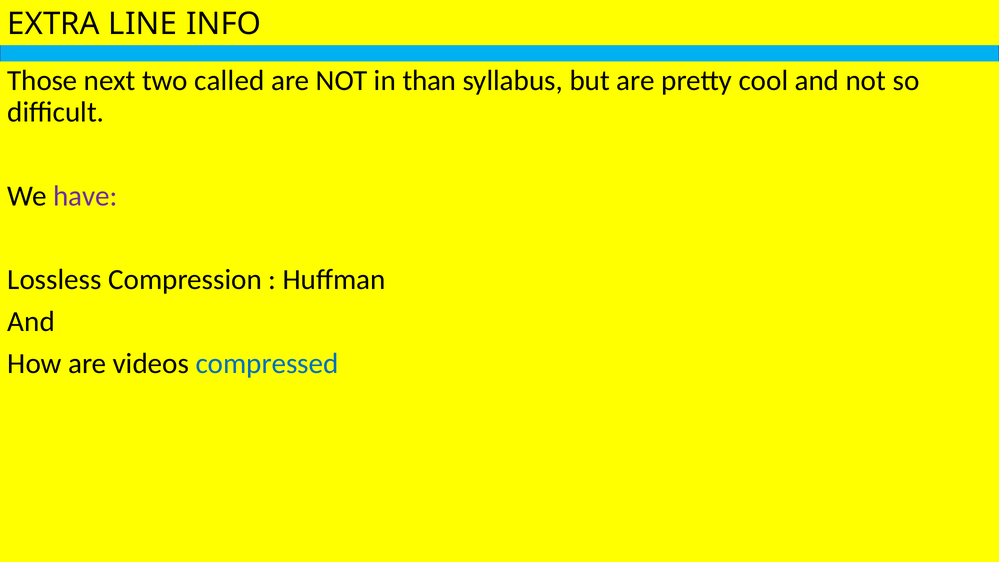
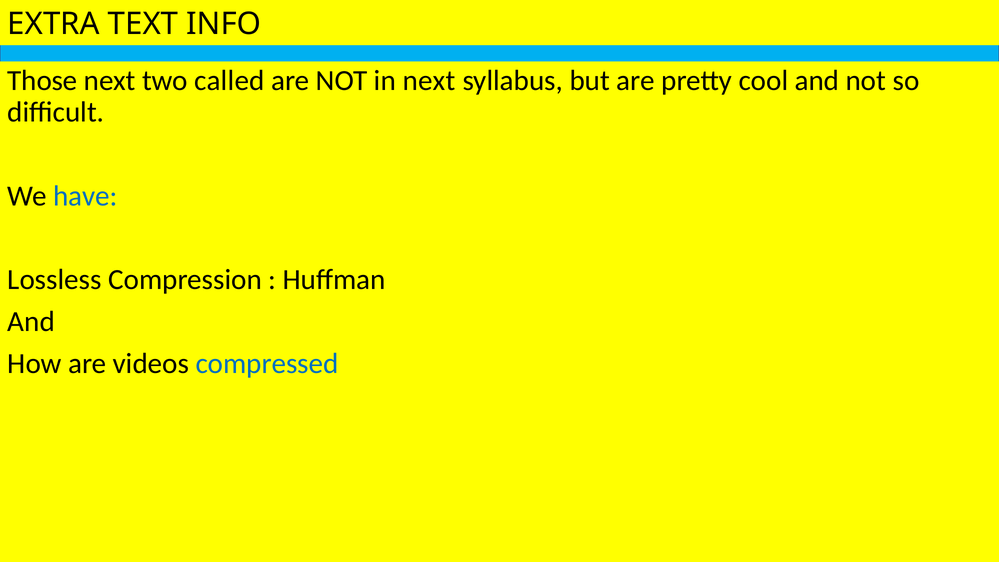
LINE: LINE -> TEXT (143, 24)
in than: than -> next (429, 81)
have colour: purple -> blue (85, 196)
